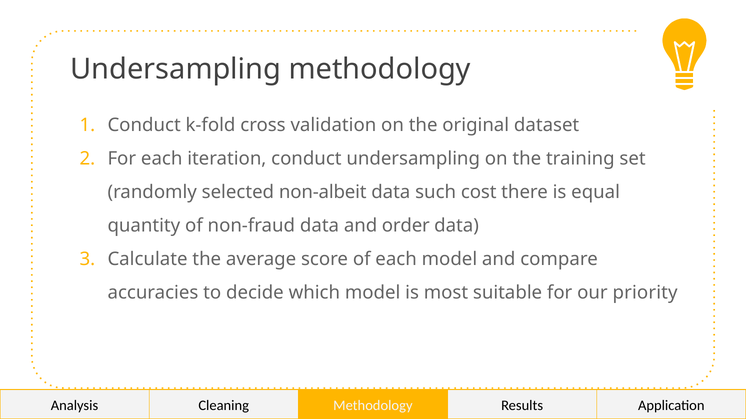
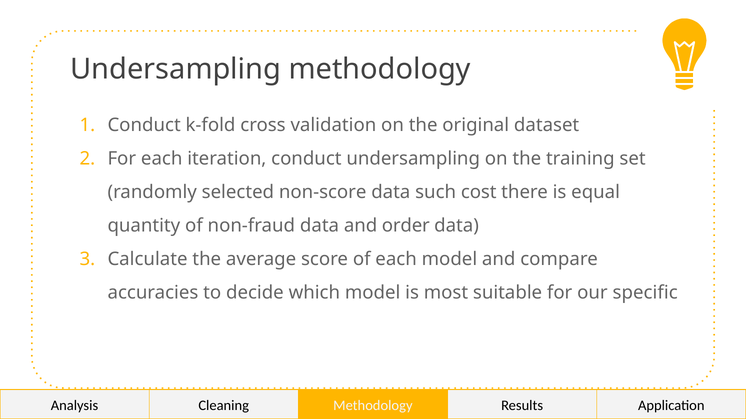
non-albeit: non-albeit -> non-score (323, 192)
priority: priority -> specific (645, 293)
